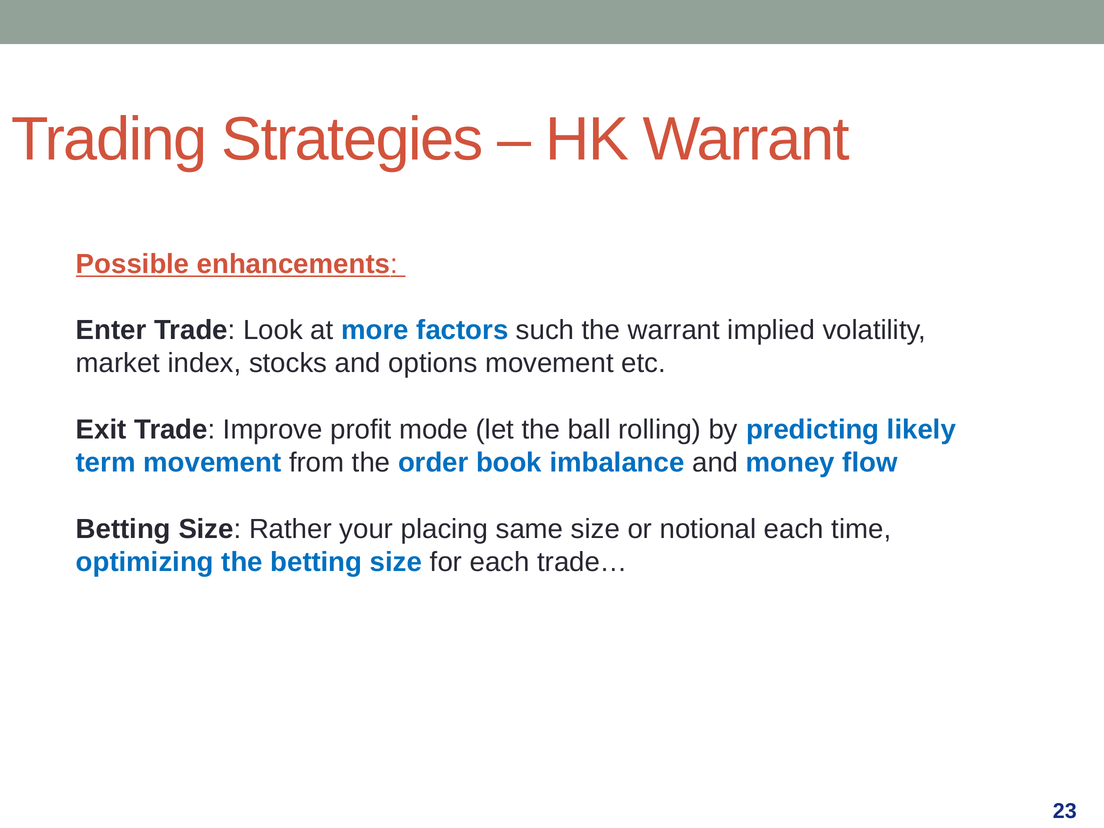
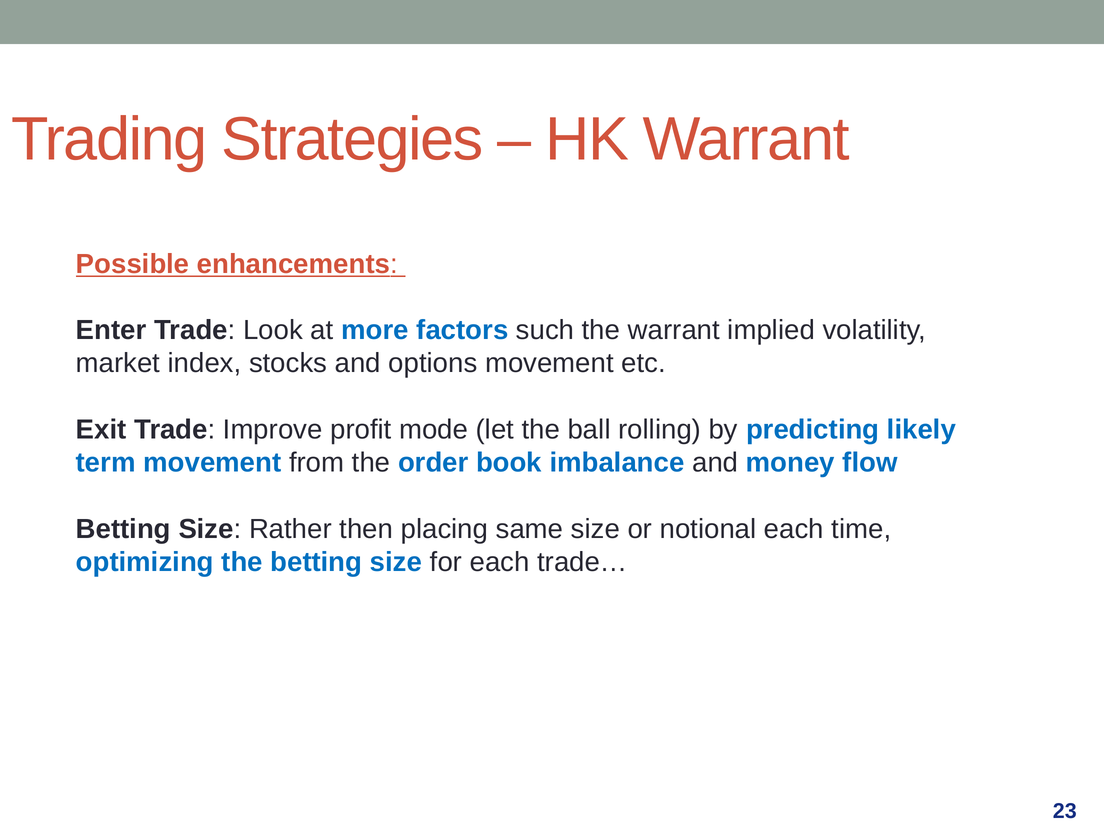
your: your -> then (366, 529)
